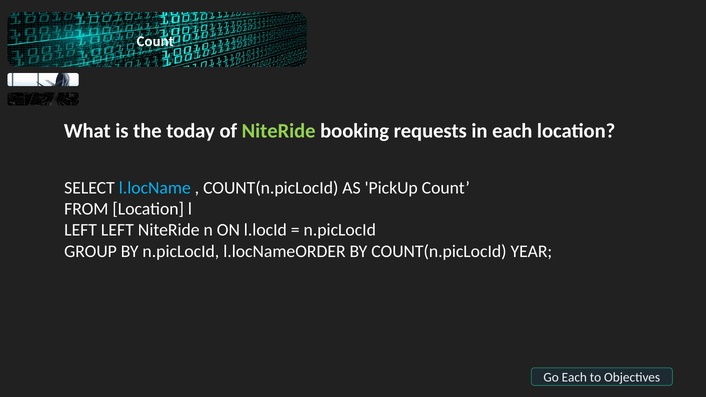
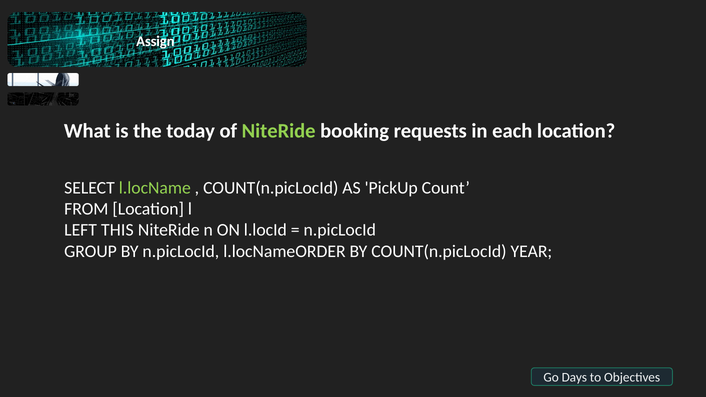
Count: Count -> Assign (155, 41)
l.locName colour: light blue -> light green (155, 188)
LEFT LEFT: LEFT -> THIS (117, 230)
Go Each: Each -> Days (574, 378)
